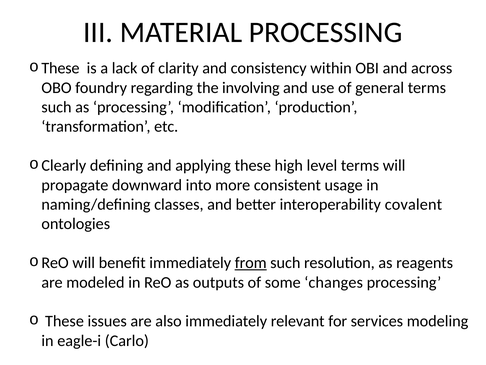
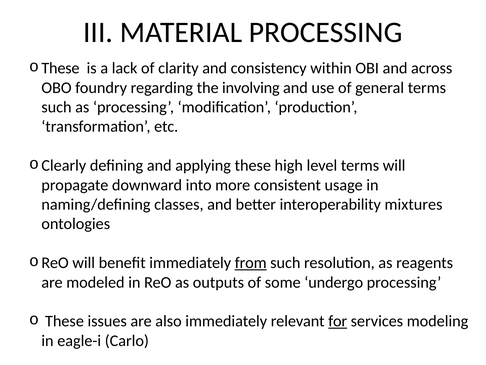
covalent: covalent -> mixtures (414, 204)
changes: changes -> undergo (334, 282)
for underline: none -> present (338, 321)
